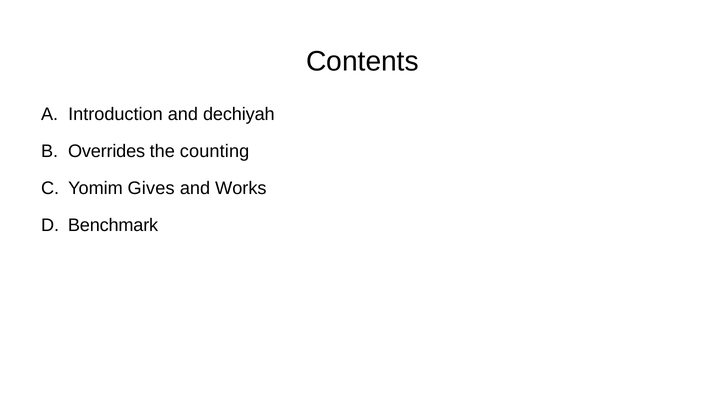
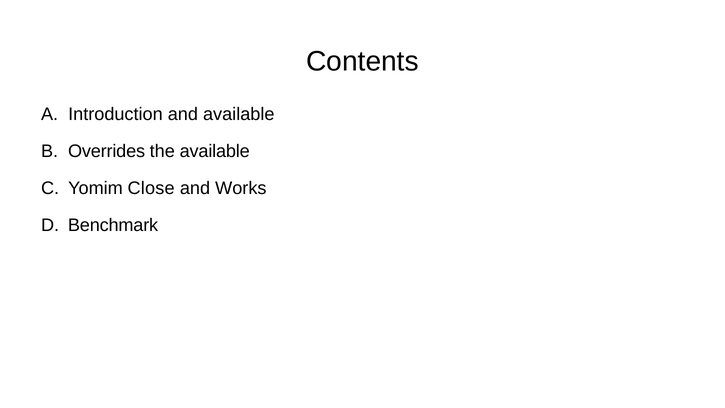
and dechiyah: dechiyah -> available (239, 114)
the counting: counting -> available (215, 151)
Gives: Gives -> Close (151, 188)
